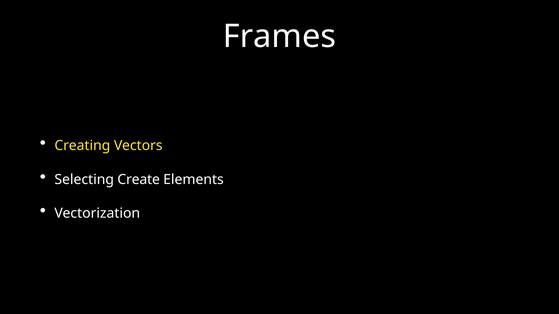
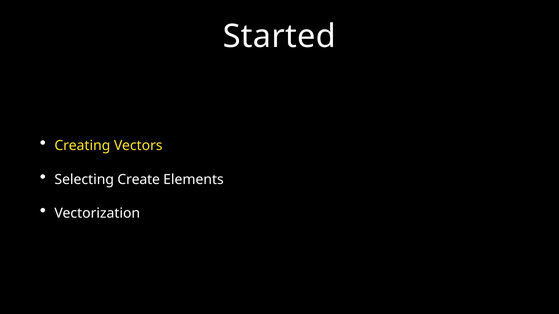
Frames: Frames -> Started (279, 37)
